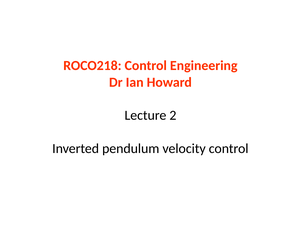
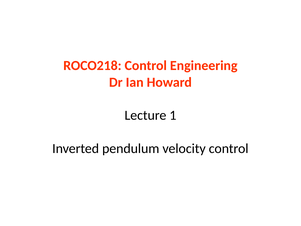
2: 2 -> 1 (173, 115)
